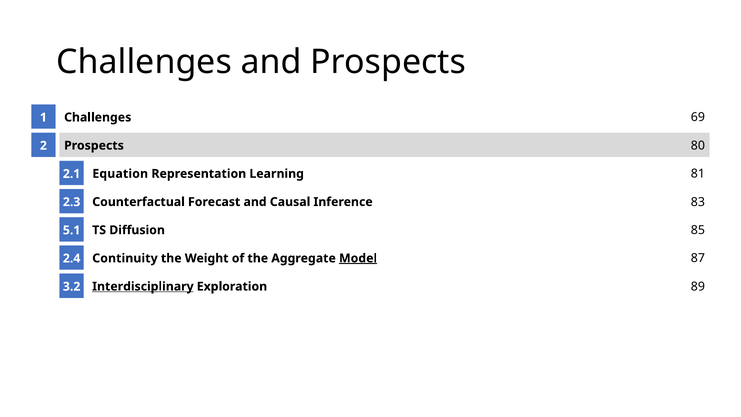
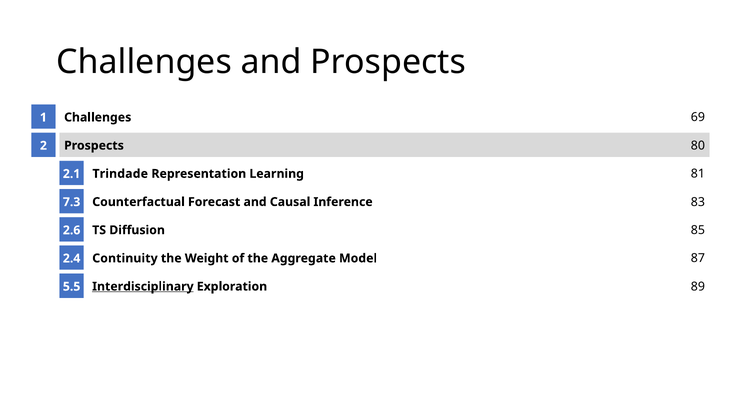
Equation: Equation -> Trindade (120, 174)
2.3: 2.3 -> 7.3 (72, 202)
5.1: 5.1 -> 2.6 (72, 230)
Model underline: present -> none (358, 258)
3.2: 3.2 -> 5.5 (72, 286)
